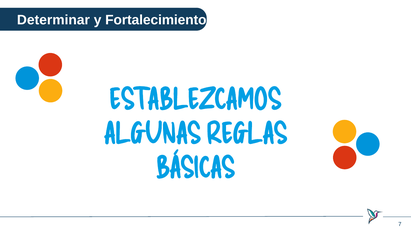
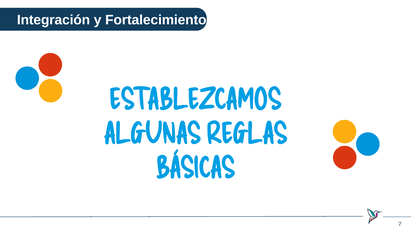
Determinar: Determinar -> Integración (54, 20)
